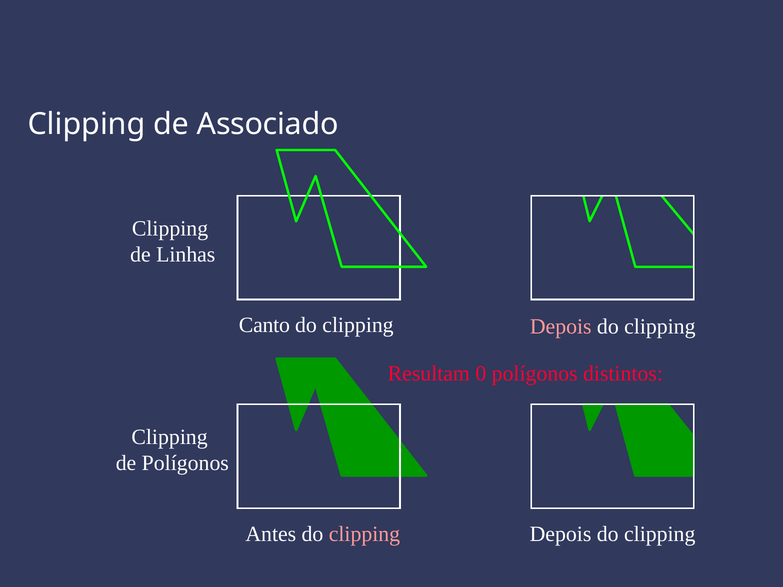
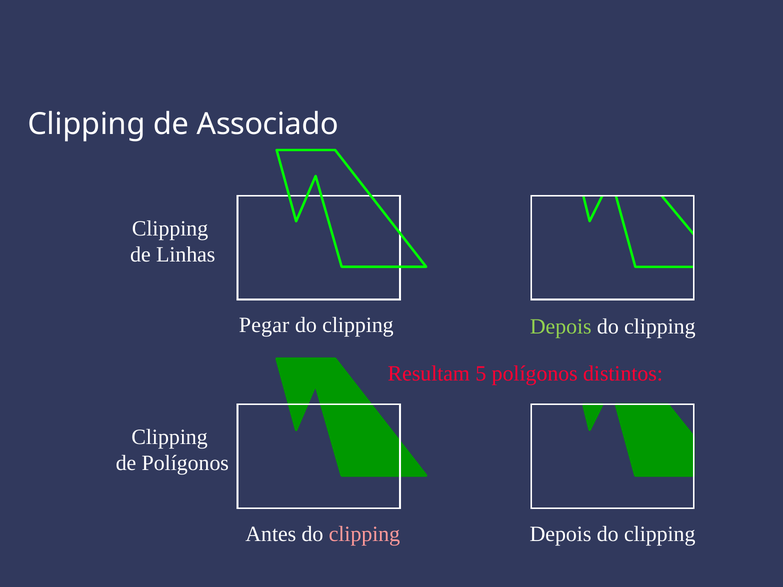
Canto: Canto -> Pegar (264, 325)
Depois colour: pink -> light green (561, 326)
0: 0 -> 5 (481, 374)
